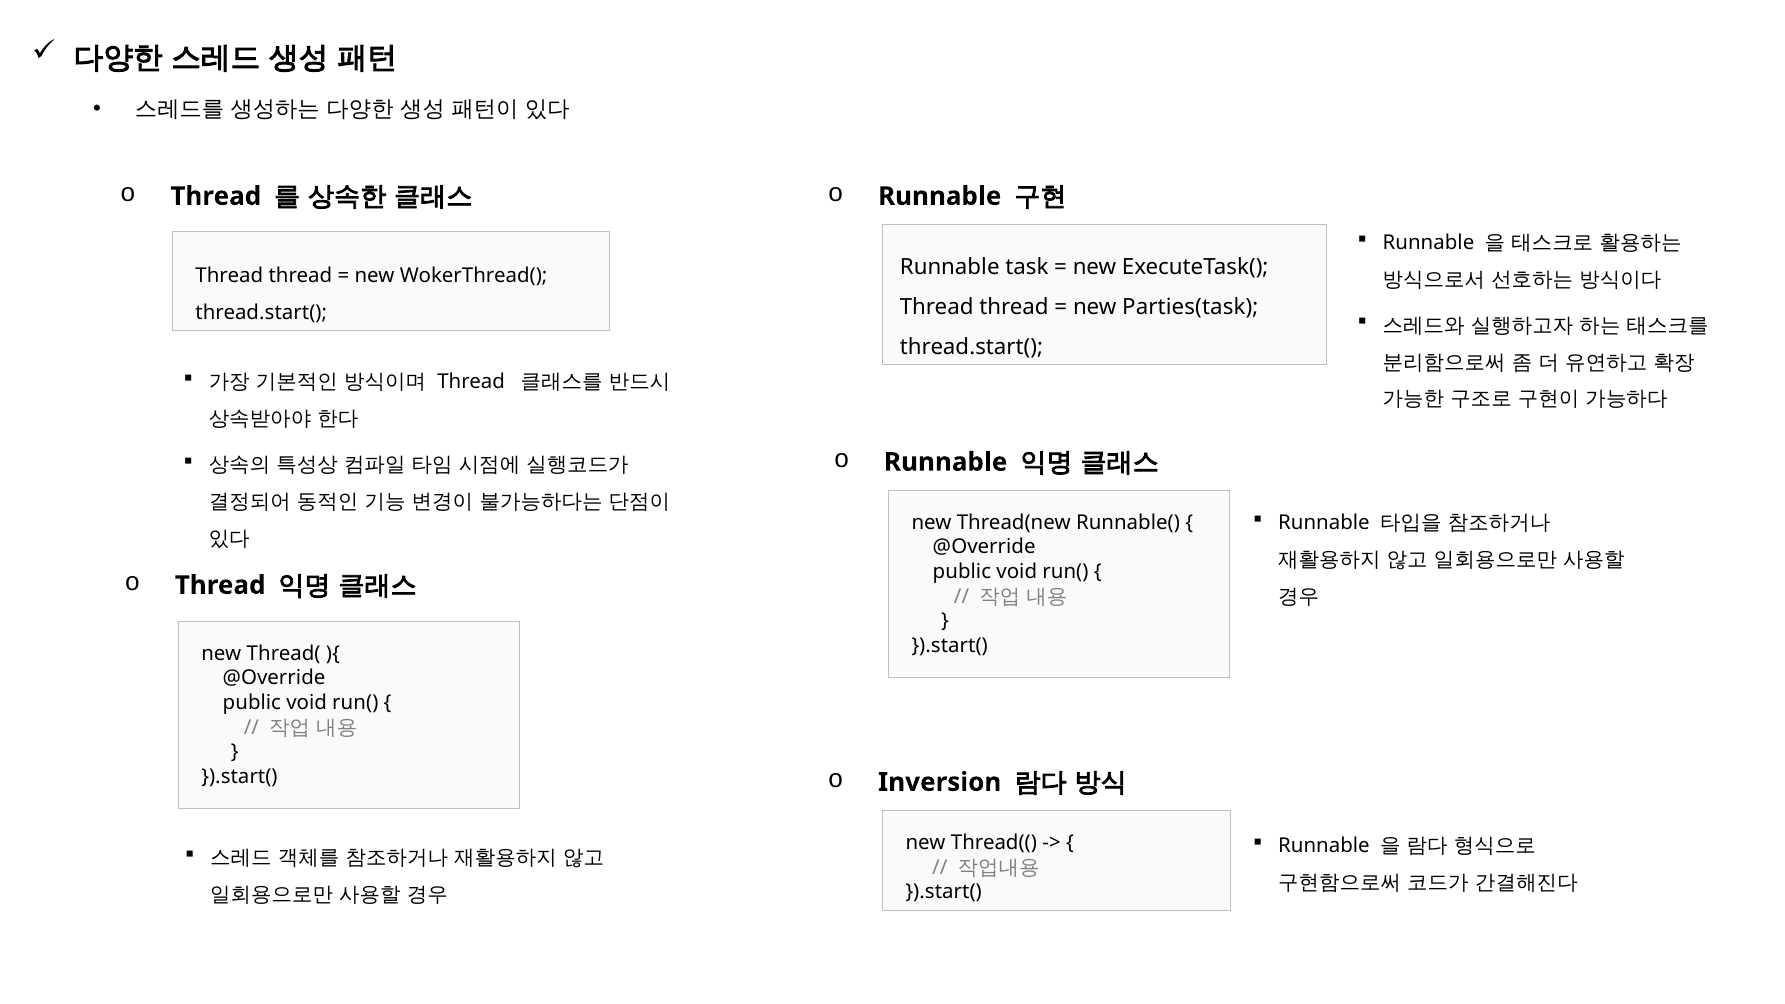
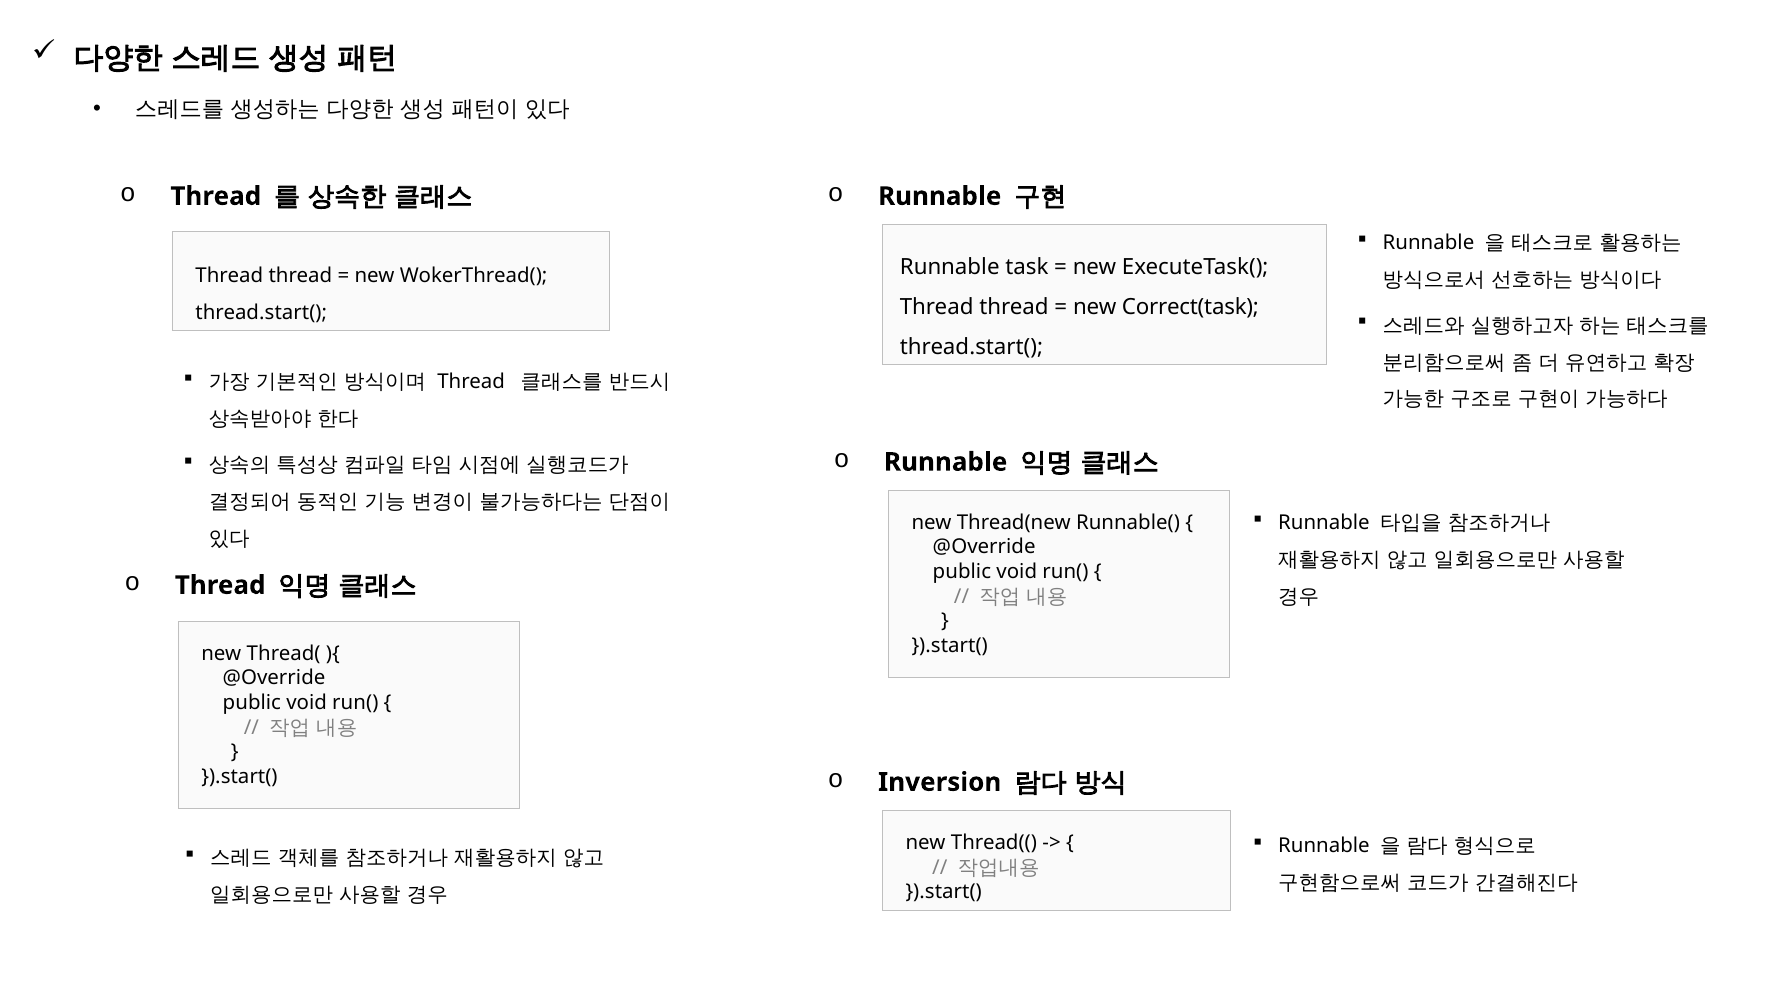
Parties(task: Parties(task -> Correct(task (1190, 307)
